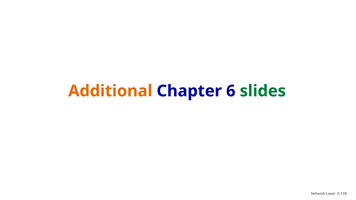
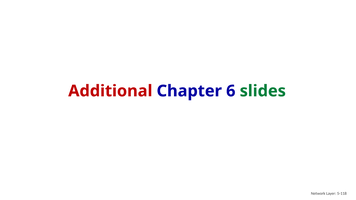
Additional colour: orange -> red (110, 91)
